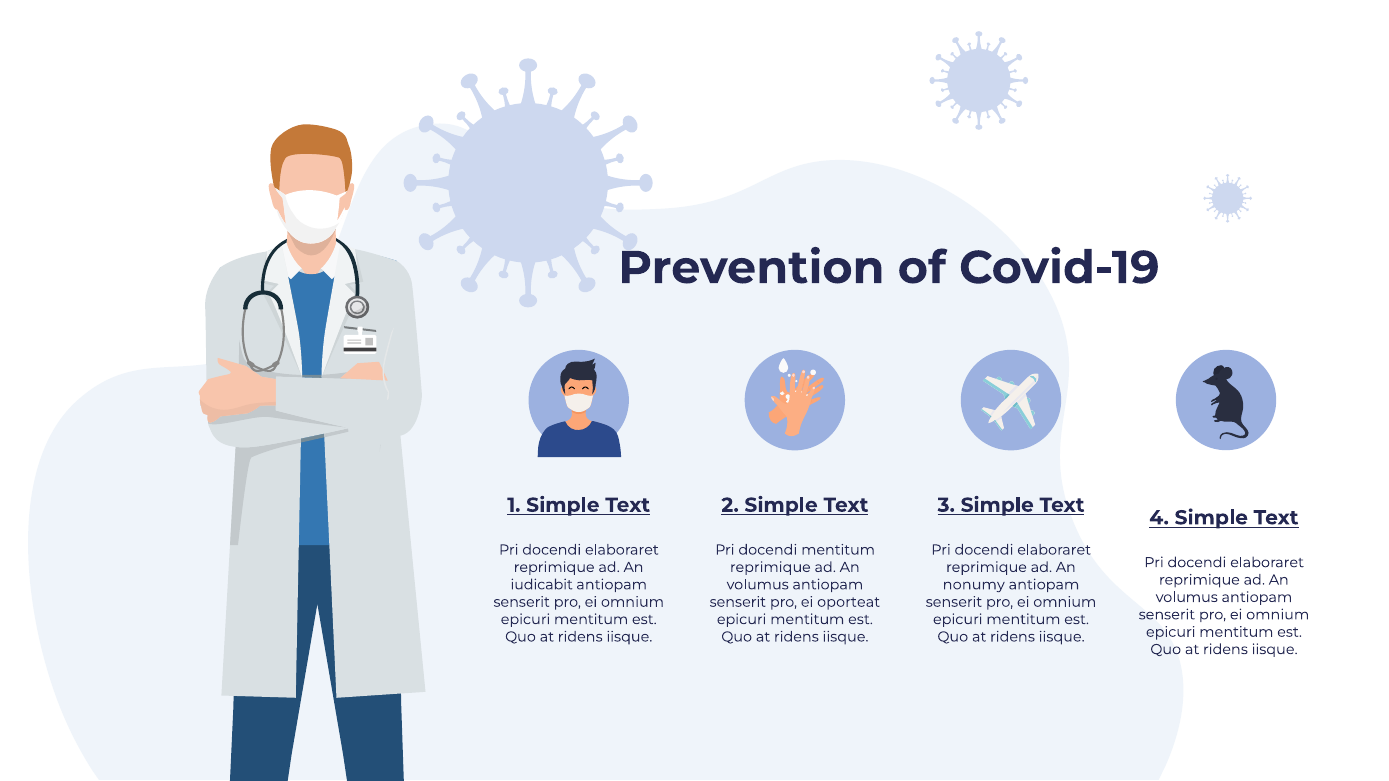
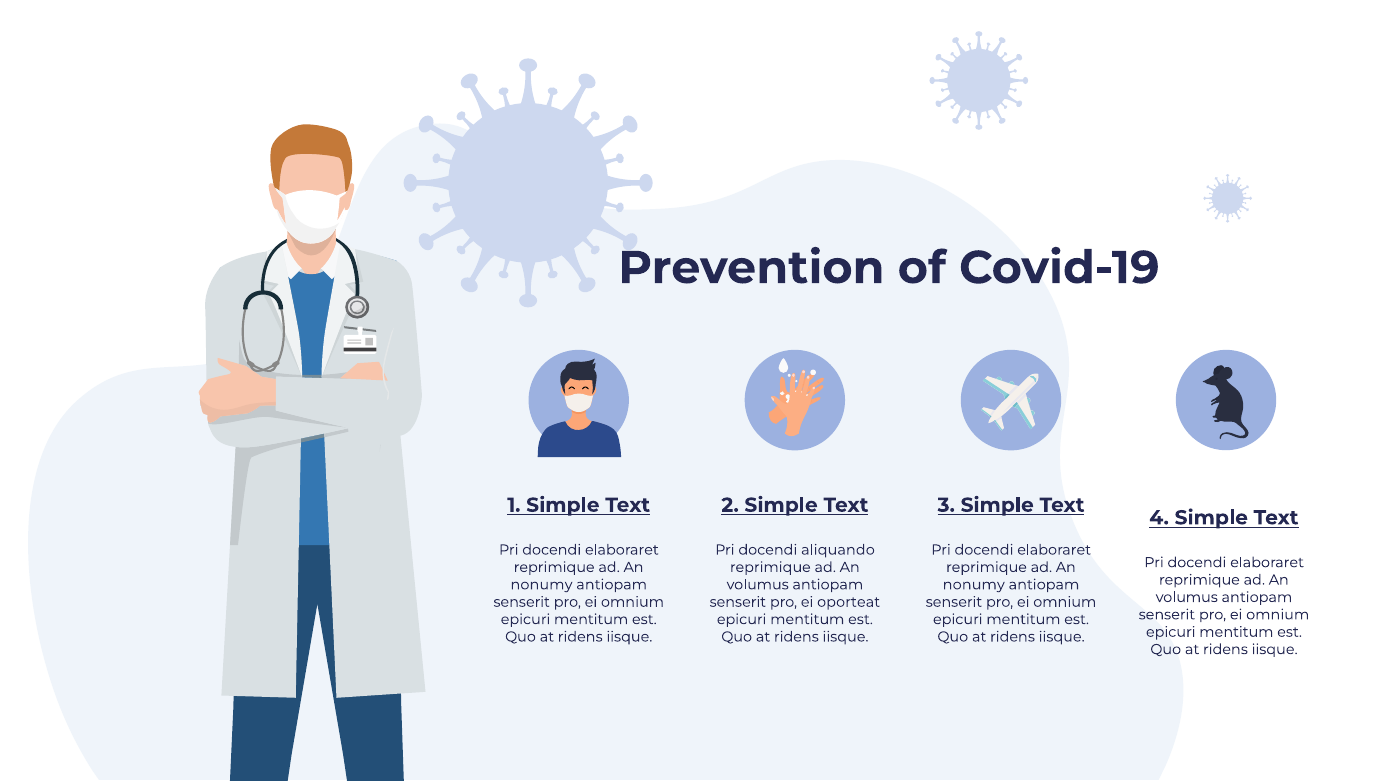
docendi mentitum: mentitum -> aliquando (838, 550)
iudicabit: iudicabit -> nonumy (542, 585)
